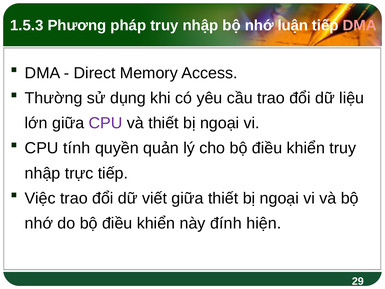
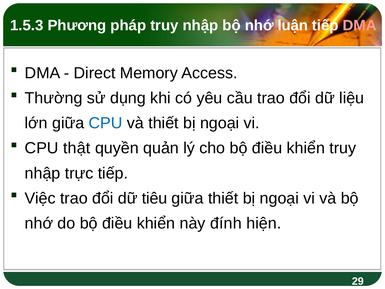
CPU colour: purple -> blue (106, 123)
tính: tính -> thật (77, 148)
viết: viết -> tiêu (155, 198)
